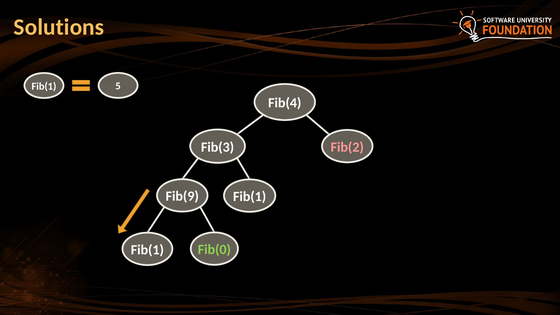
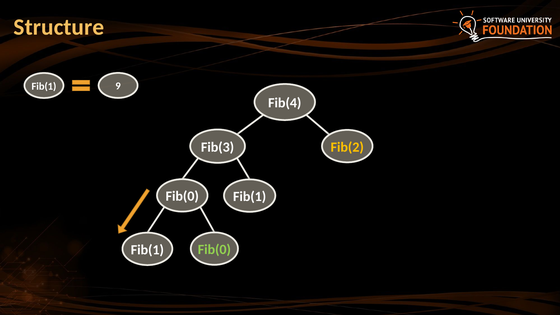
Solutions: Solutions -> Structure (59, 27)
5: 5 -> 9 (118, 86)
Fib(2 colour: pink -> yellow (347, 147)
Fib(9: Fib(9 -> Fib(0 (182, 196)
